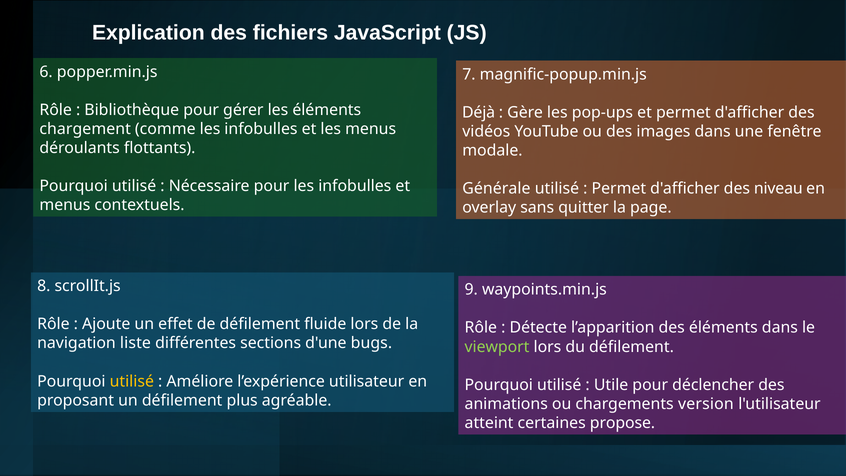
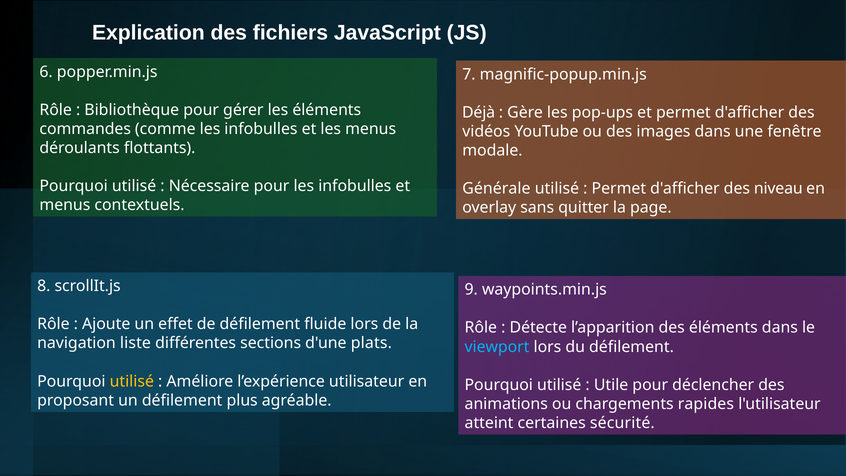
chargement: chargement -> commandes (85, 129)
bugs: bugs -> plats (371, 343)
viewport colour: light green -> light blue (497, 347)
version: version -> rapides (706, 404)
propose: propose -> sécurité (622, 423)
